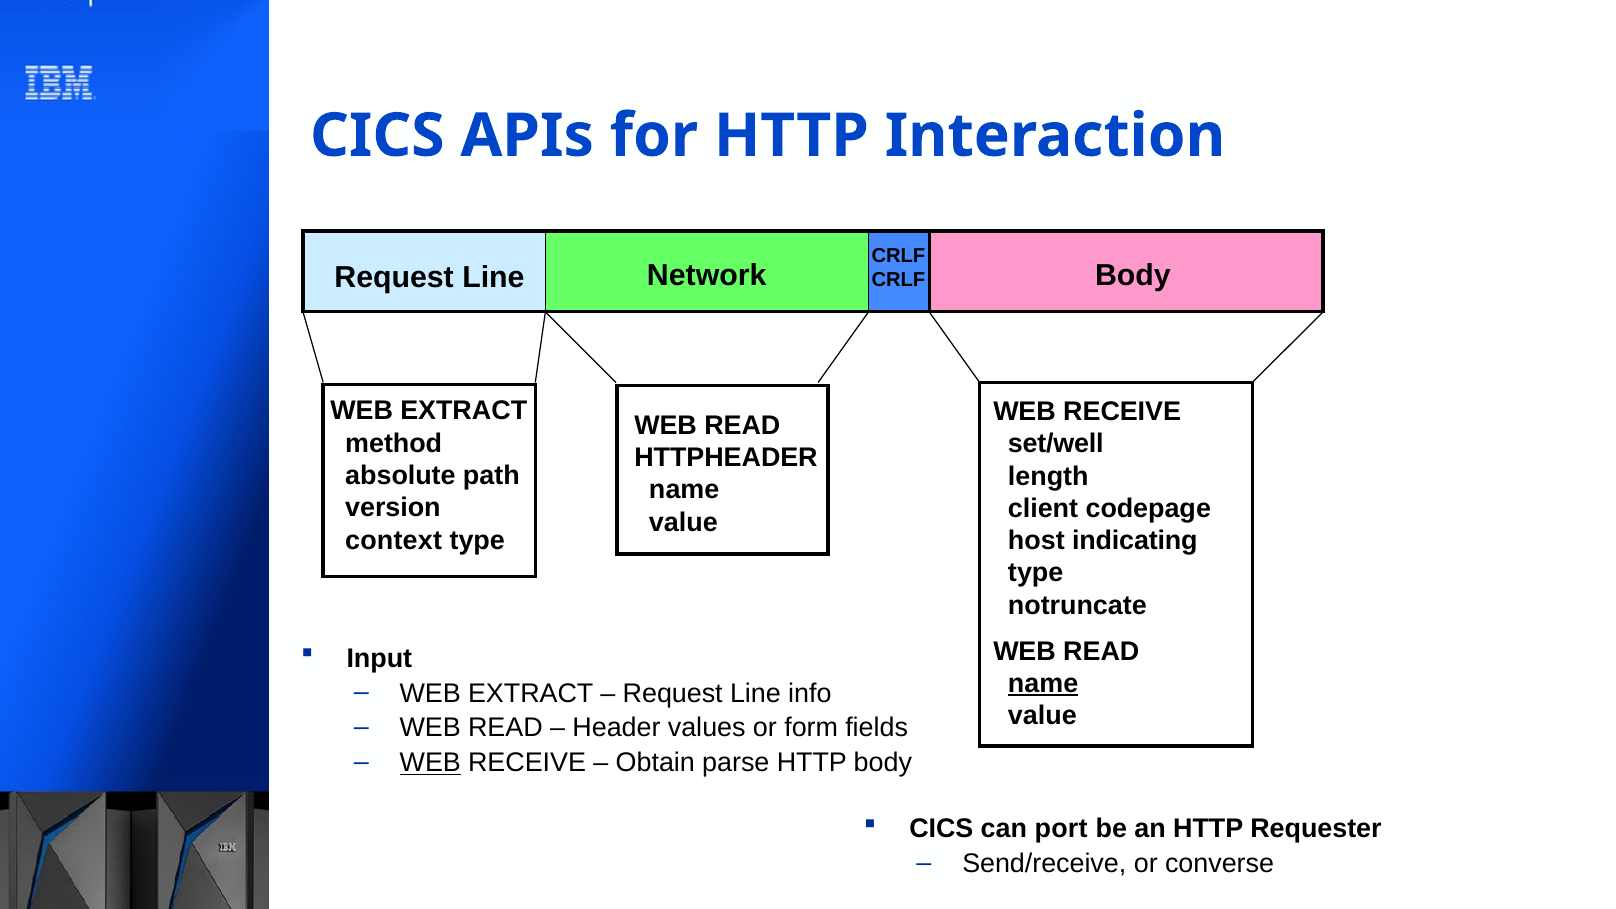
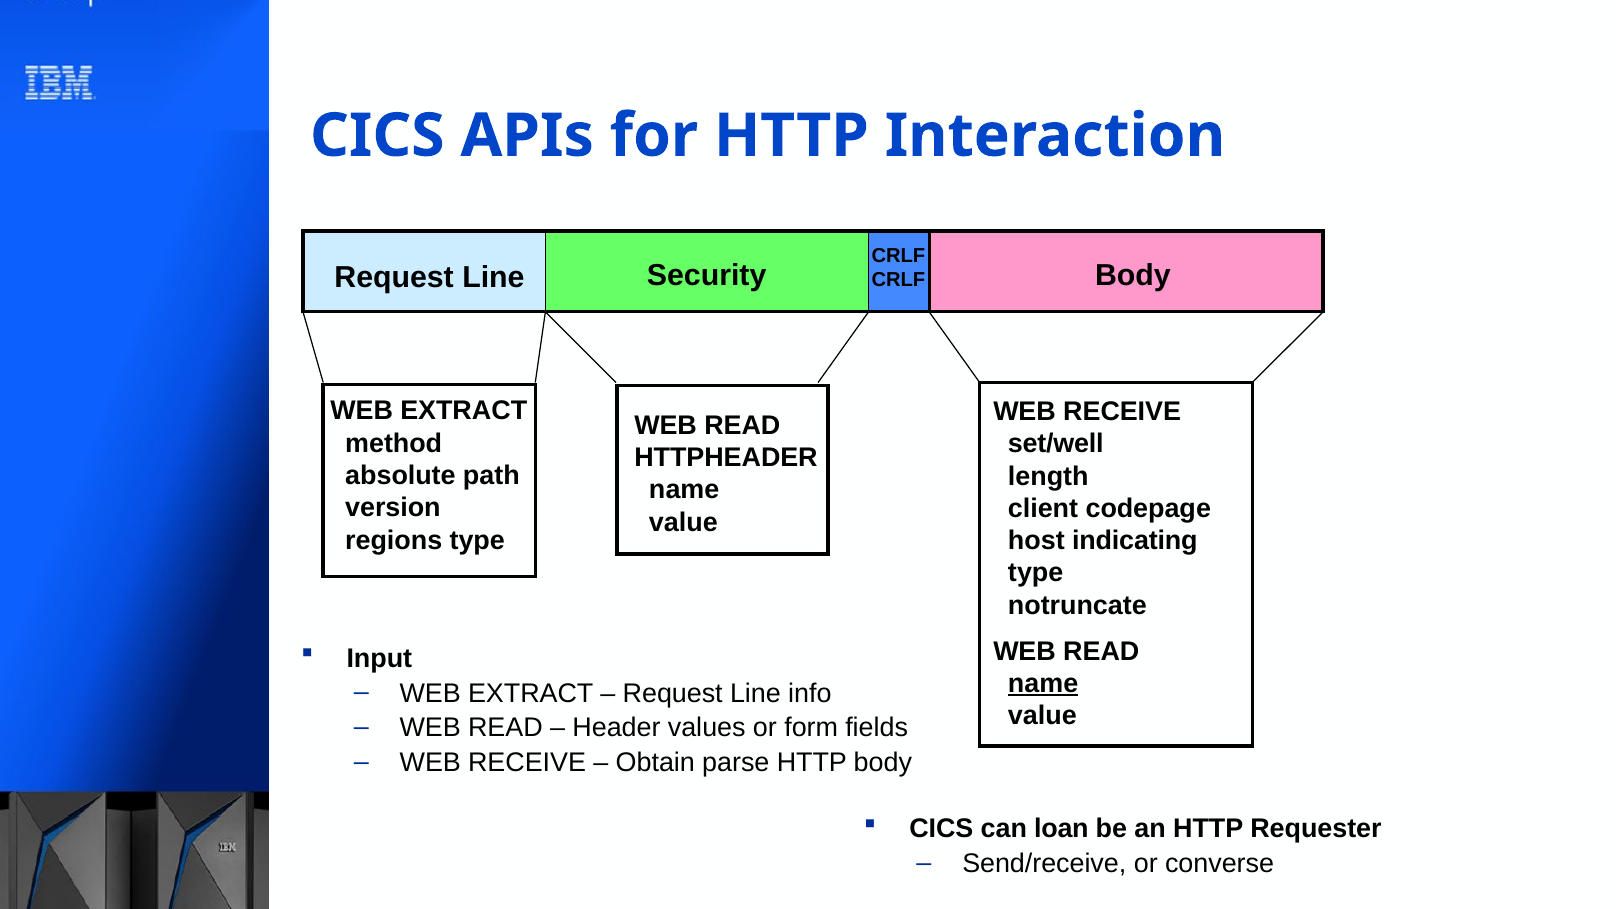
Network: Network -> Security (707, 276)
context: context -> regions (394, 540)
WEB underline: present -> none (430, 763)
port: port -> loan (1061, 829)
